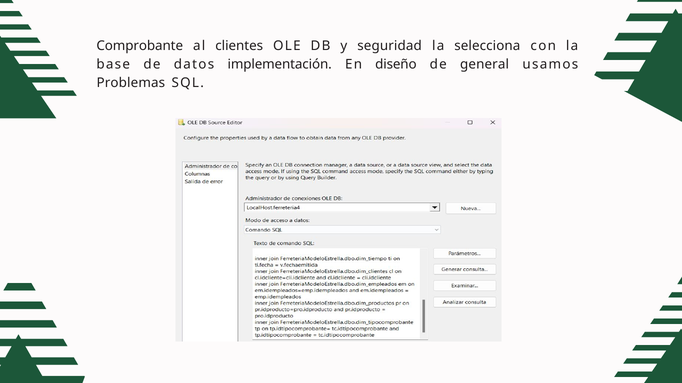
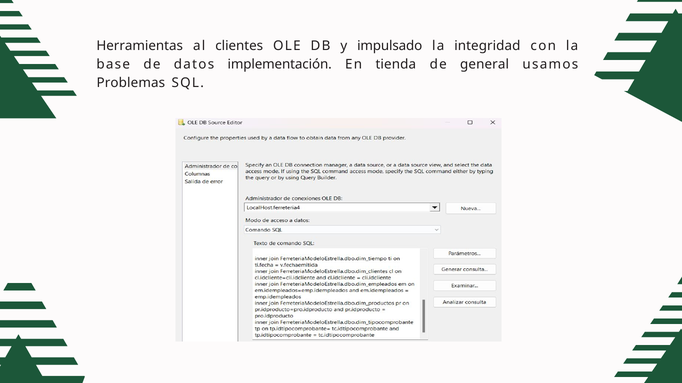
Comprobante: Comprobante -> Herramientas (140, 46)
seguridad: seguridad -> impulsado (390, 46)
selecciona: selecciona -> integridad (487, 46)
diseño: diseño -> tienda (396, 64)
